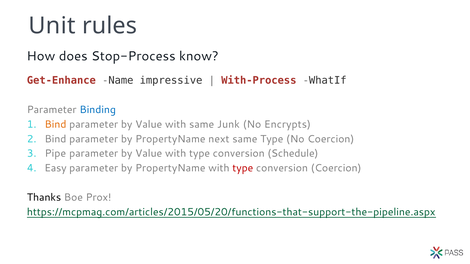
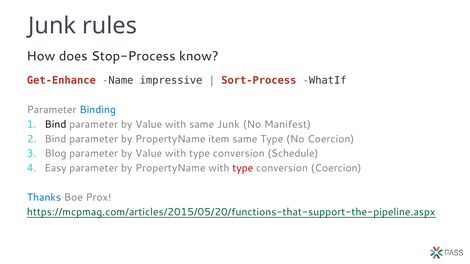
Unit: Unit -> Junk (52, 26)
With-Process: With-Process -> Sort-Process (259, 81)
Bind colour: orange -> black (55, 125)
Encrypts: Encrypts -> Manifest (287, 125)
next: next -> item (219, 139)
Pipe: Pipe -> Blog (55, 154)
Thanks colour: black -> blue (44, 198)
